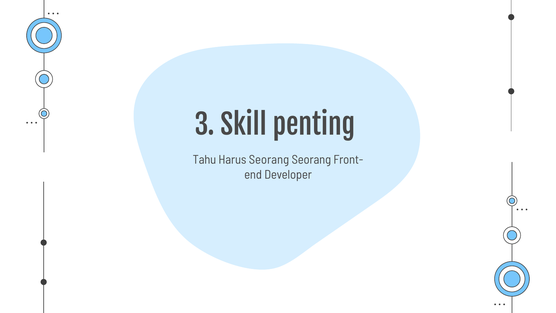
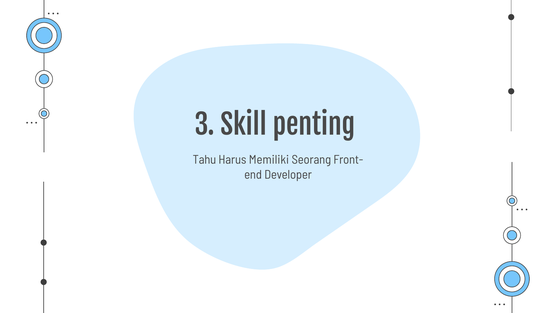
Harus Seorang: Seorang -> Memiliki (269, 160)
